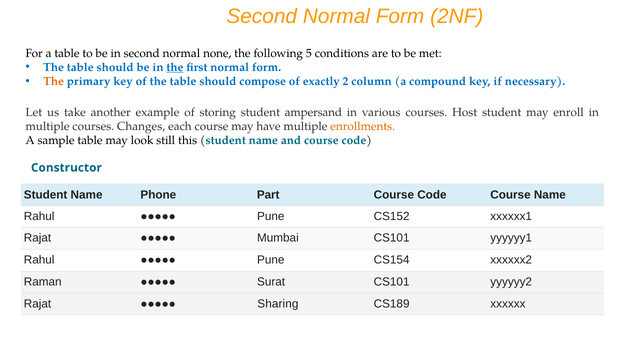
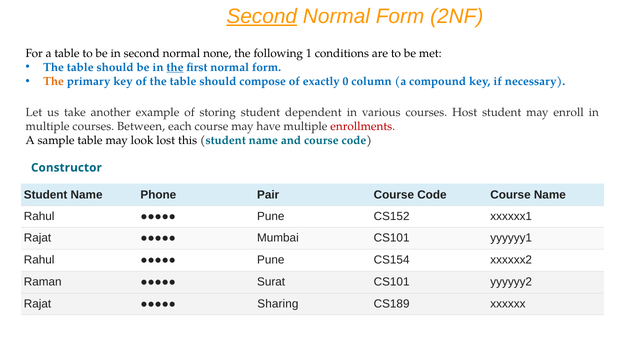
Second underline: none -> present (262, 16)
5: 5 -> 1 (309, 53)
2: 2 -> 0 (346, 81)
ampersand: ampersand -> dependent (313, 112)
Changes: Changes -> Between (141, 126)
enrollments colour: orange -> red (363, 126)
still: still -> lost (166, 140)
Part: Part -> Pair (268, 194)
